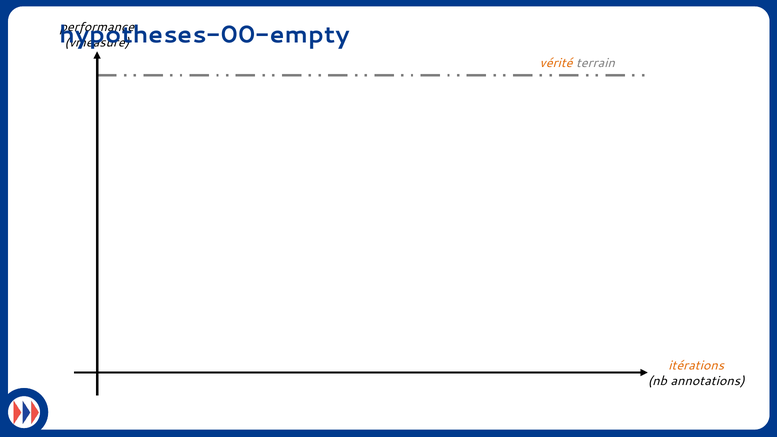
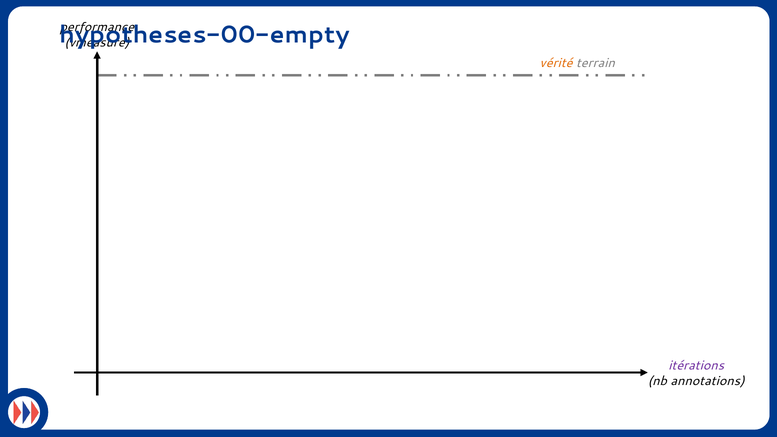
itérations colour: orange -> purple (696, 365)
